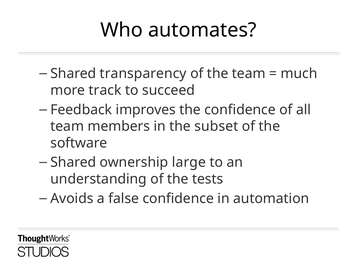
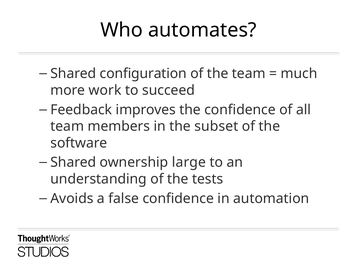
transparency: transparency -> configuration (143, 74)
track: track -> work (105, 90)
